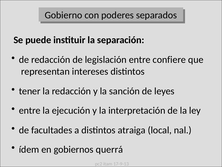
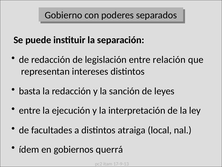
confiere: confiere -> relación (169, 59)
tener: tener -> basta (30, 91)
